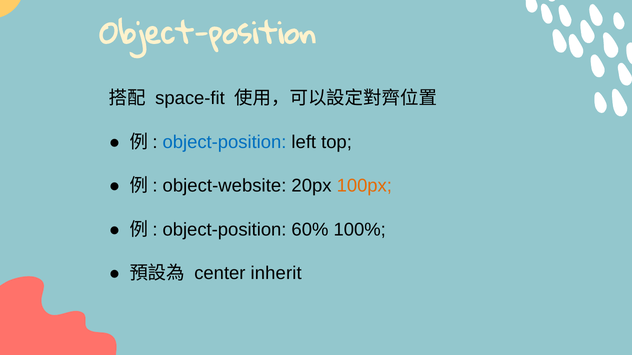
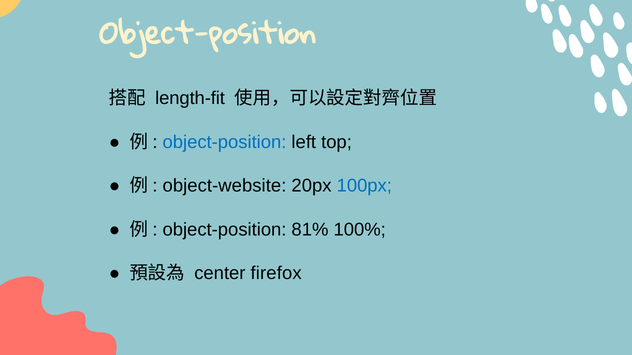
space-fit: space-fit -> length-fit (190, 98)
100px colour: orange -> blue (364, 186)
60%: 60% -> 81% (310, 230)
inherit: inherit -> firefox (276, 274)
